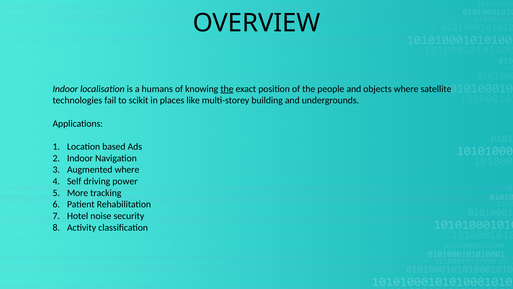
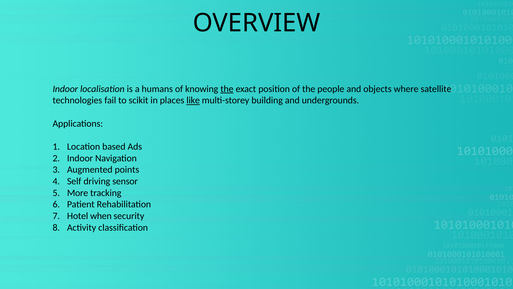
like underline: none -> present (193, 100)
Augmented where: where -> points (127, 170)
power: power -> sensor (125, 181)
noise: noise -> when (101, 216)
